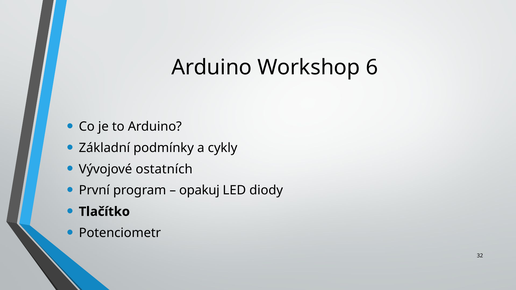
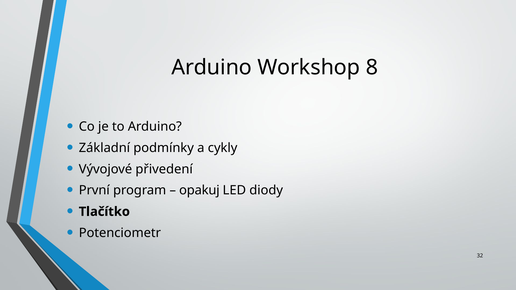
6: 6 -> 8 (372, 68)
ostatních: ostatních -> přivedení (164, 169)
